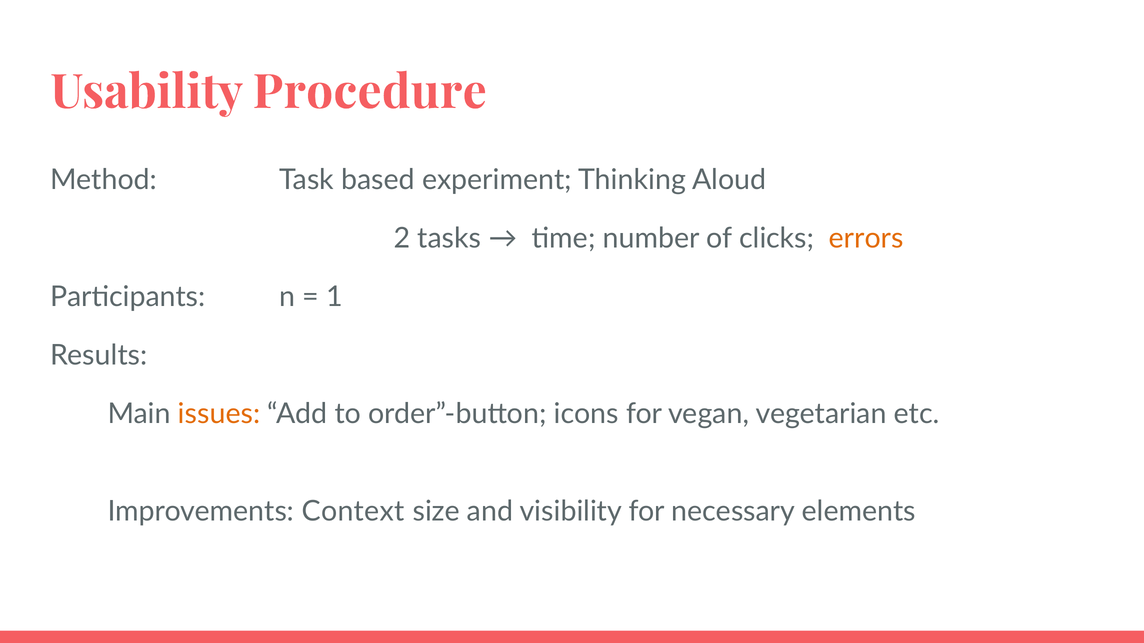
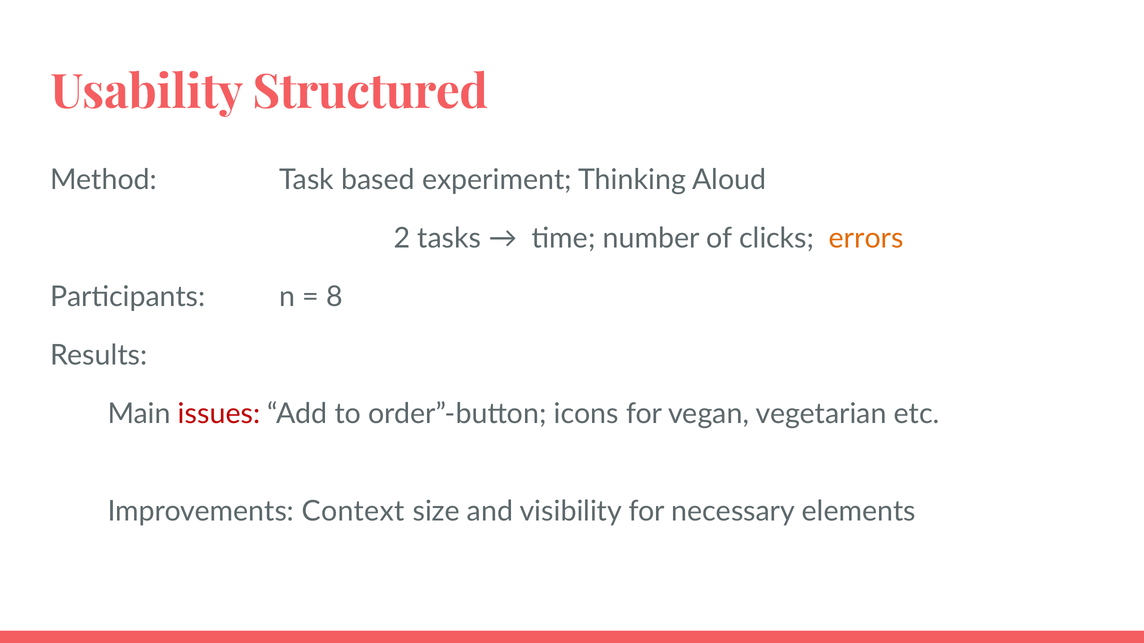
Procedure: Procedure -> Structured (370, 92)
1: 1 -> 8 (335, 297)
issues colour: orange -> red (219, 414)
